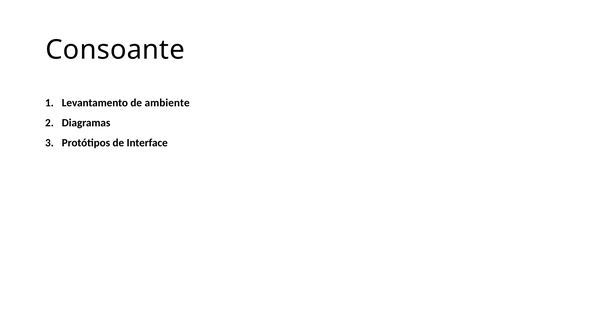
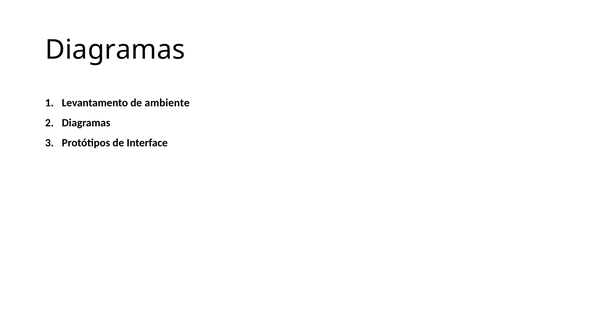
Consoante: Consoante -> Diagramas (115, 50)
